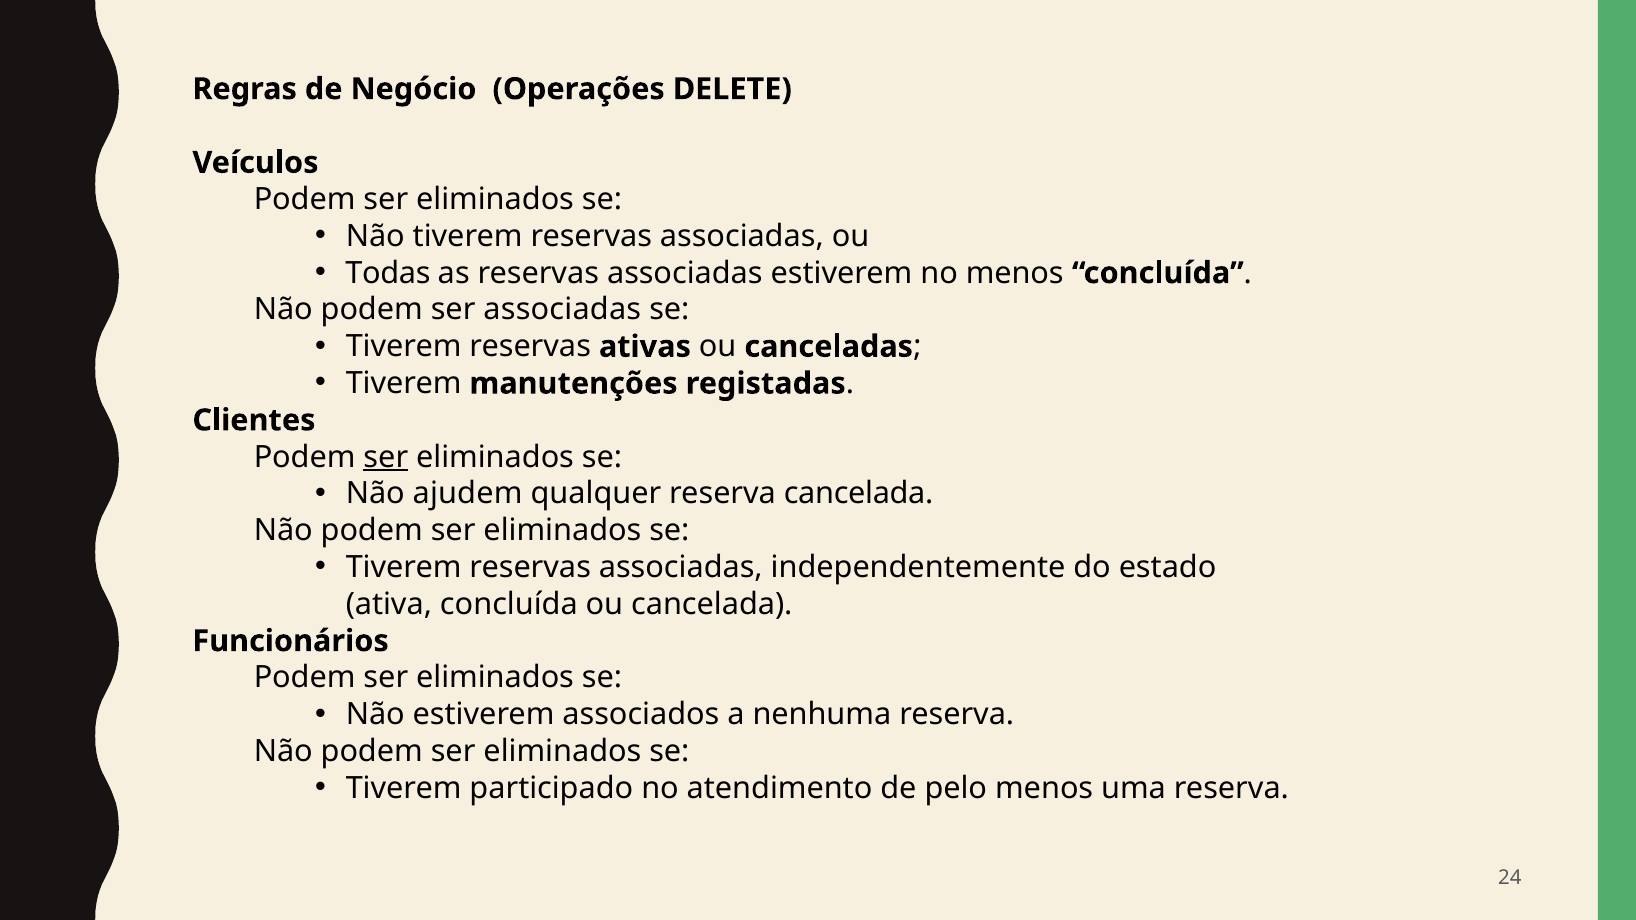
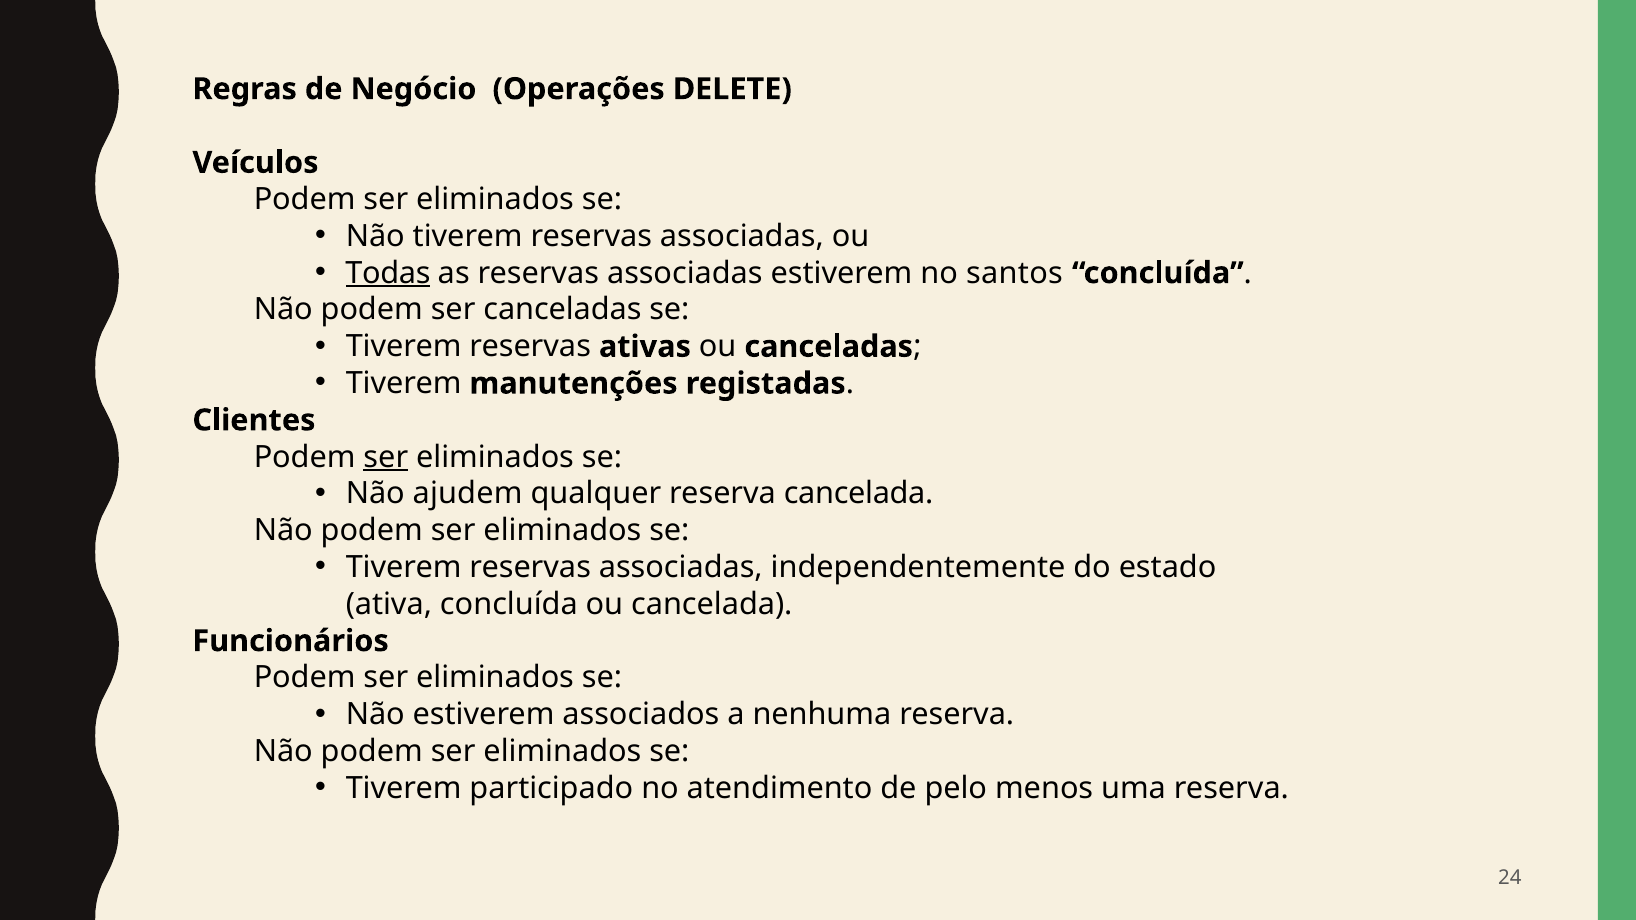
Todas underline: none -> present (388, 273)
no menos: menos -> santos (1015, 273)
ser associadas: associadas -> canceladas (562, 310)
